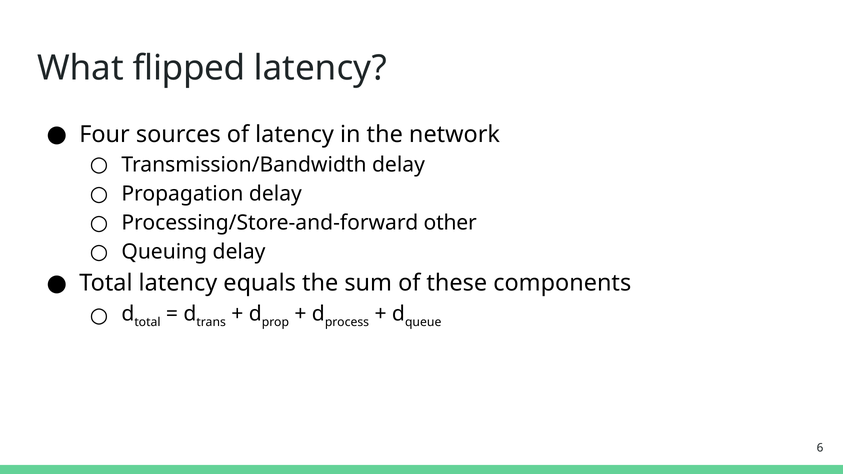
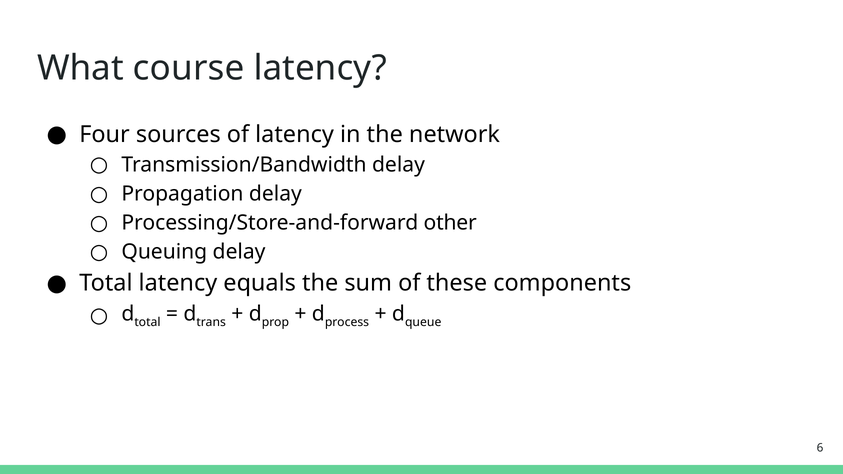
flipped: flipped -> course (189, 68)
